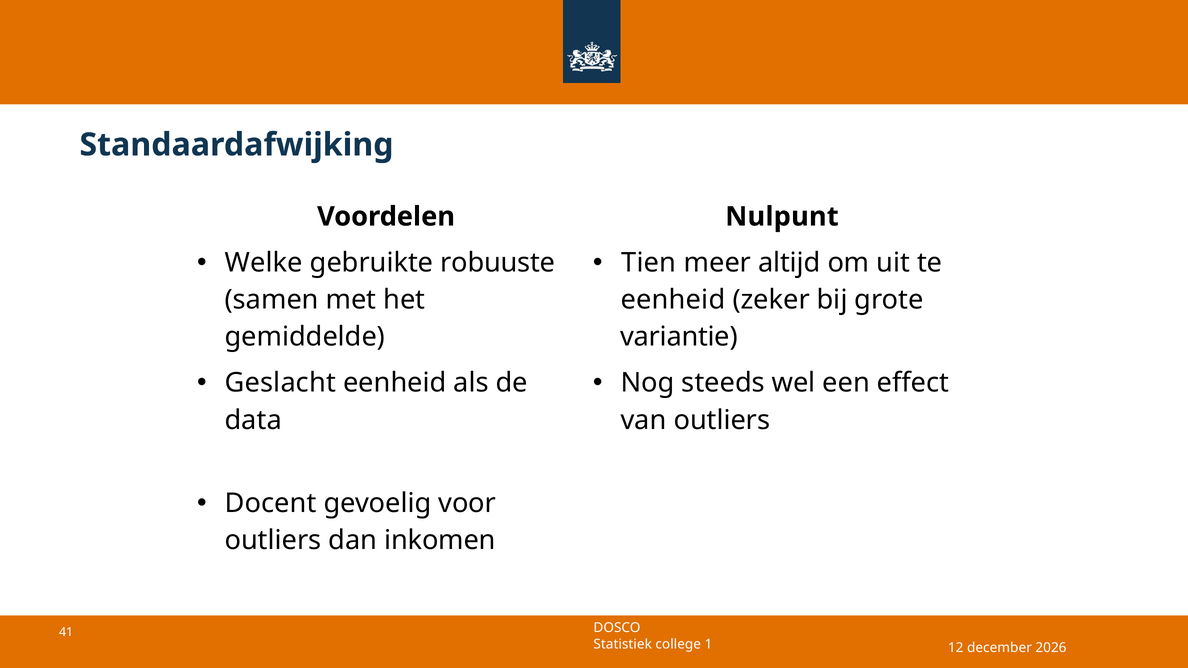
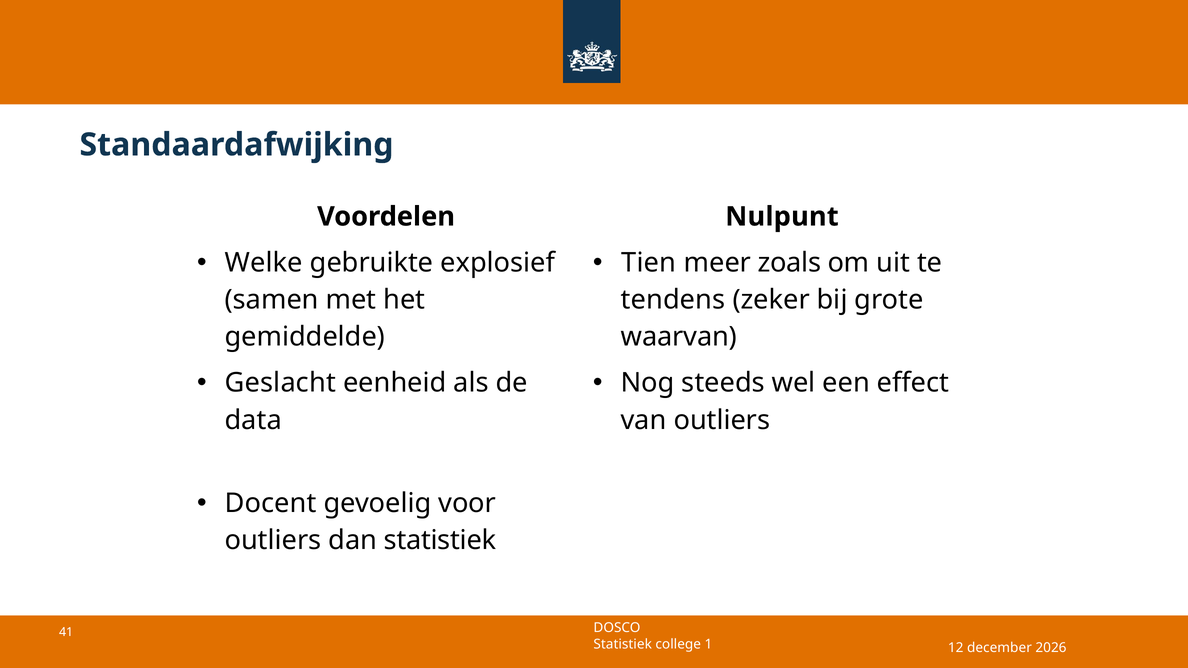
robuuste: robuuste -> explosief (498, 263)
altijd: altijd -> zoals (789, 263)
eenheid: eenheid -> tendens (673, 300)
variantie: variantie -> waarvan (679, 337)
dan inkomen: inkomen -> statistiek (440, 541)
